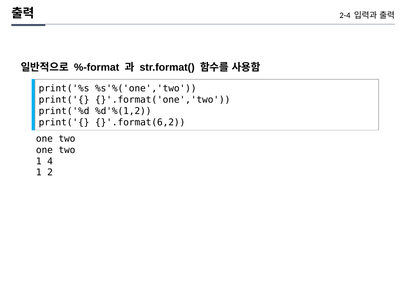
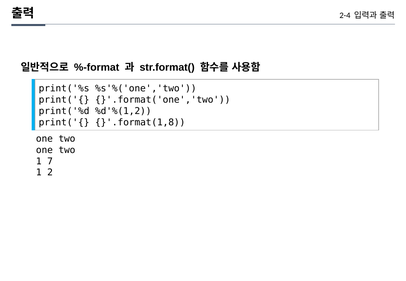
}'.format(6,2: }'.format(6,2 -> }'.format(1,8 (140, 122)
4: 4 -> 7 (50, 161)
